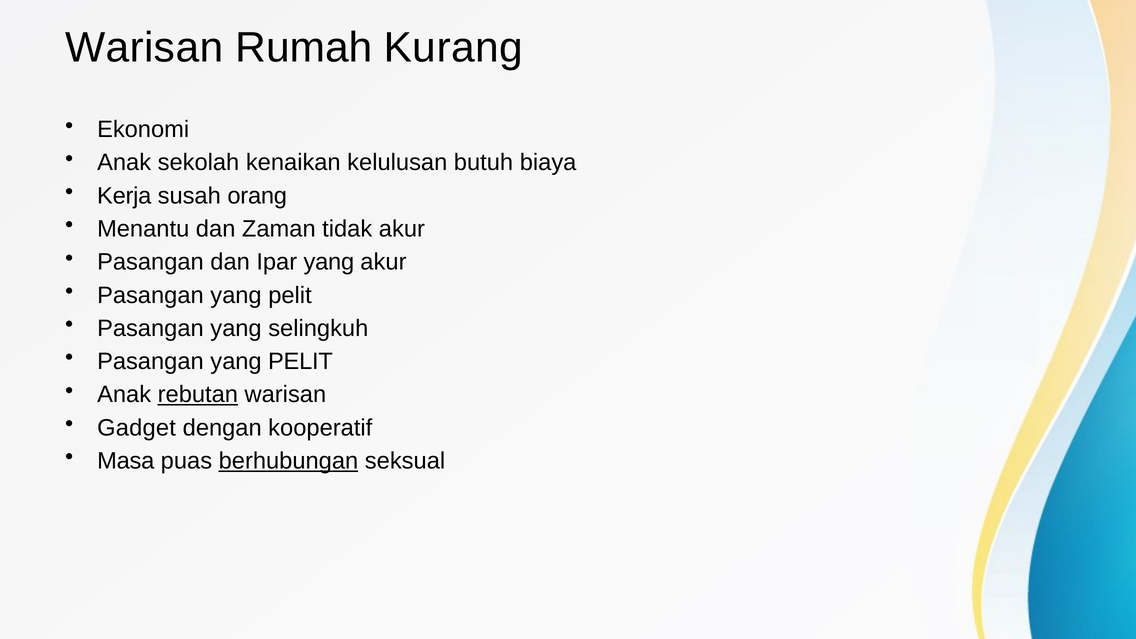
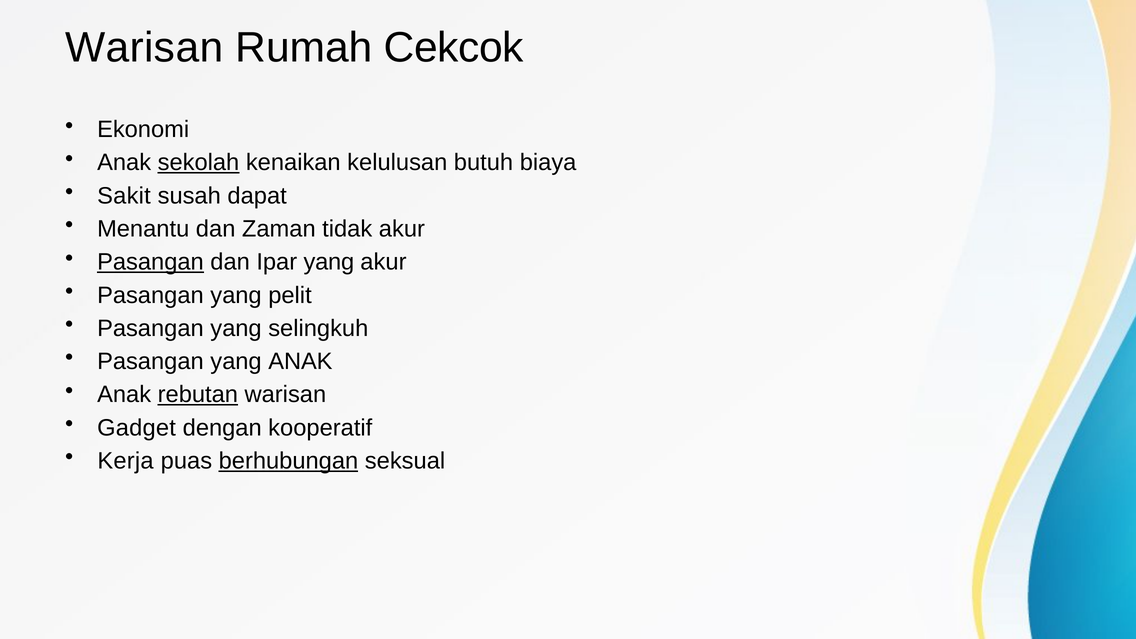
Kurang: Kurang -> Cekcok (454, 48)
sekolah underline: none -> present (199, 163)
Kerja: Kerja -> Sakit (124, 196)
orang: orang -> dapat (257, 196)
Pasangan underline: none -> present (150, 262)
PELIT: PELIT -> ANAK (300, 361)
Masa: Masa -> Kerja (125, 461)
